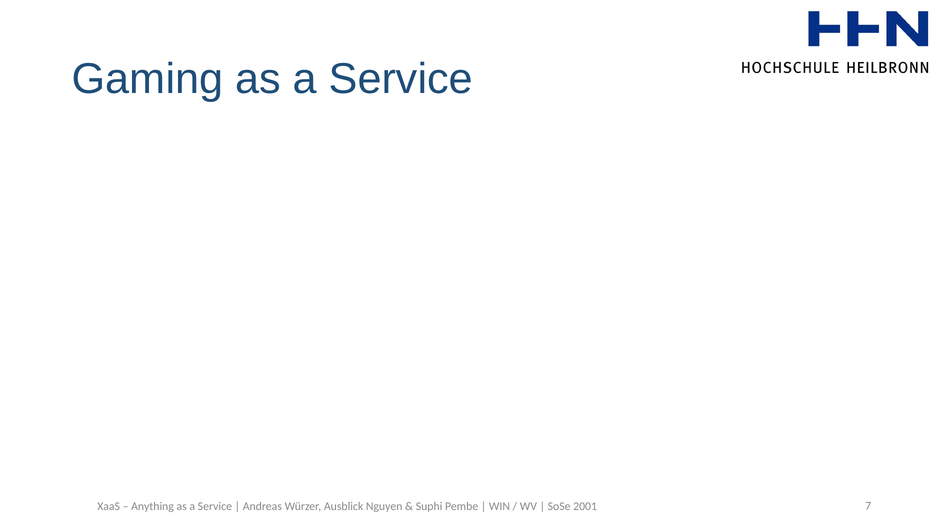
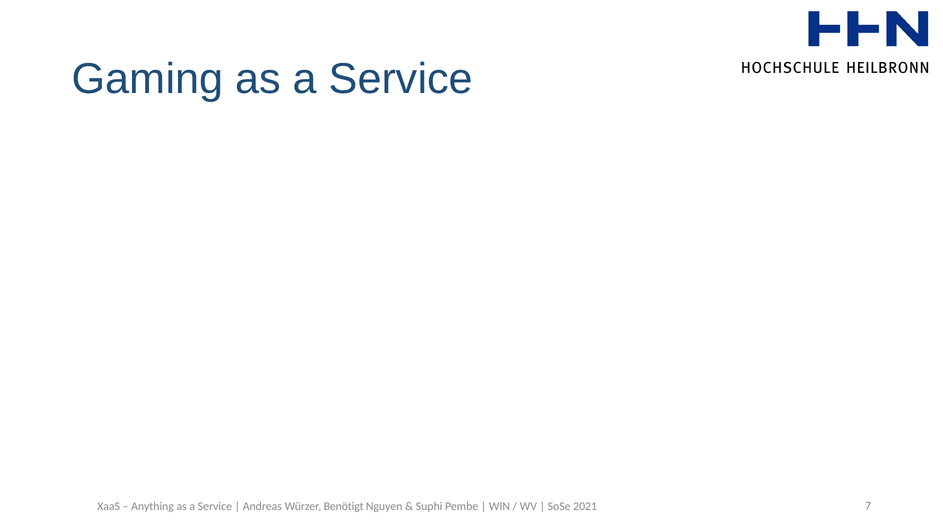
Ausblick: Ausblick -> Benötigt (344, 507)
2001: 2001 -> 2021 (585, 507)
